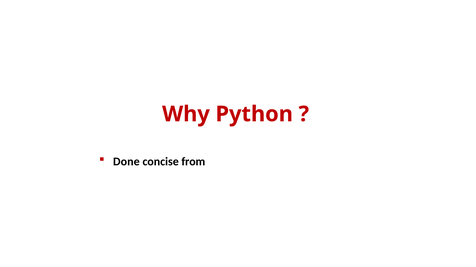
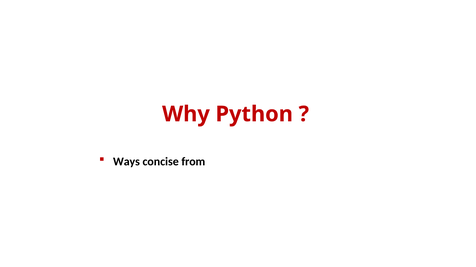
Done: Done -> Ways (126, 162)
